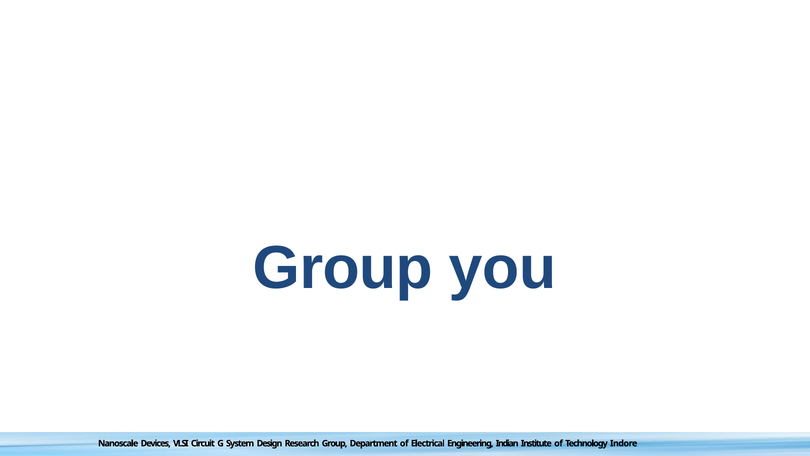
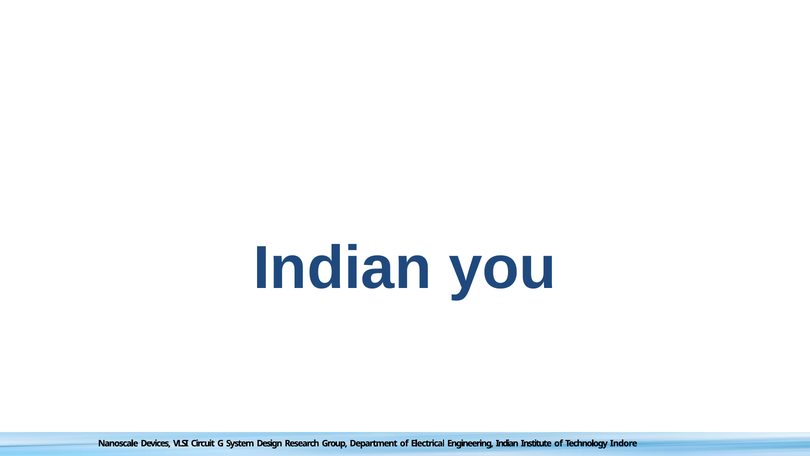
Group: Group -> Indian (342, 268)
